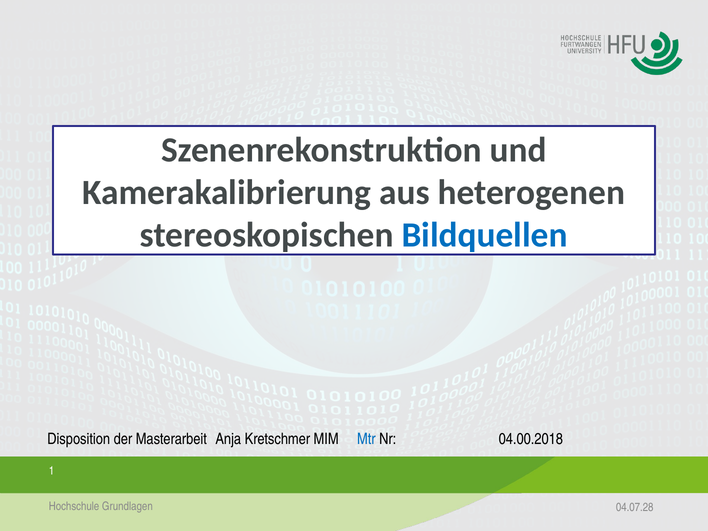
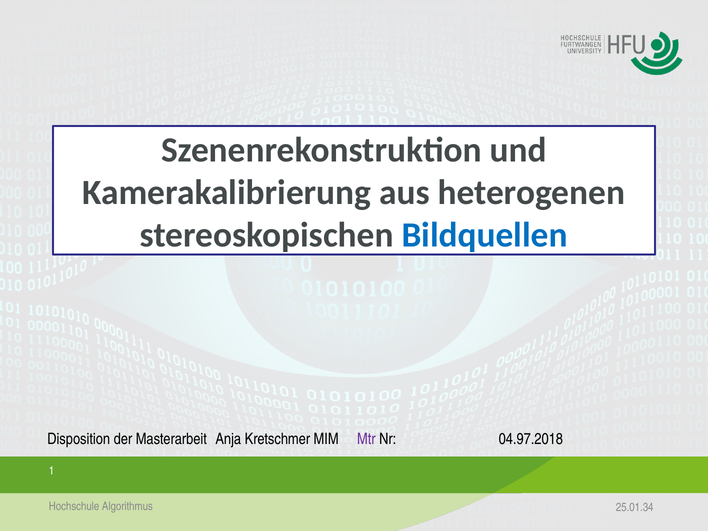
Mtr colour: blue -> purple (366, 439)
04.00.2018: 04.00.2018 -> 04.97.2018 (531, 439)
Grundlagen: Grundlagen -> Algorithmus (127, 507)
04.07.28: 04.07.28 -> 25.01.34 (635, 507)
